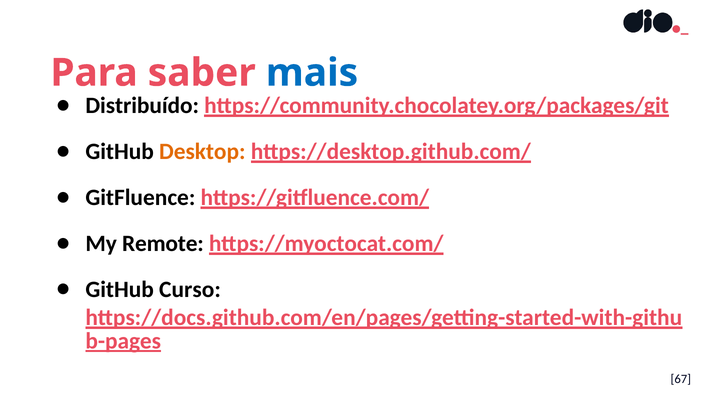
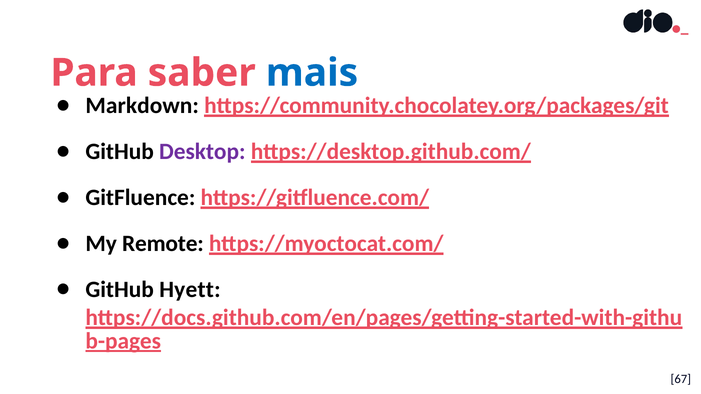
Distribuído: Distribuído -> Markdown (142, 106)
Desktop colour: orange -> purple (202, 152)
Curso: Curso -> Hyett (190, 290)
